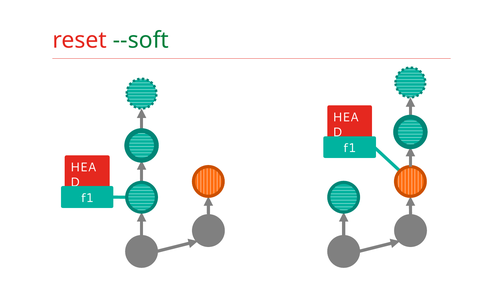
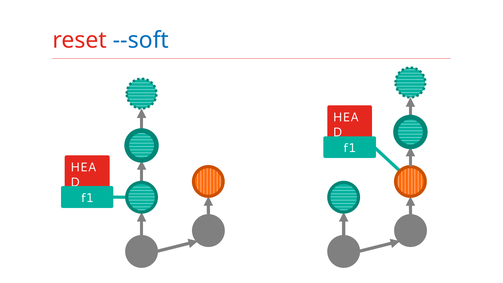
--soft colour: green -> blue (141, 40)
